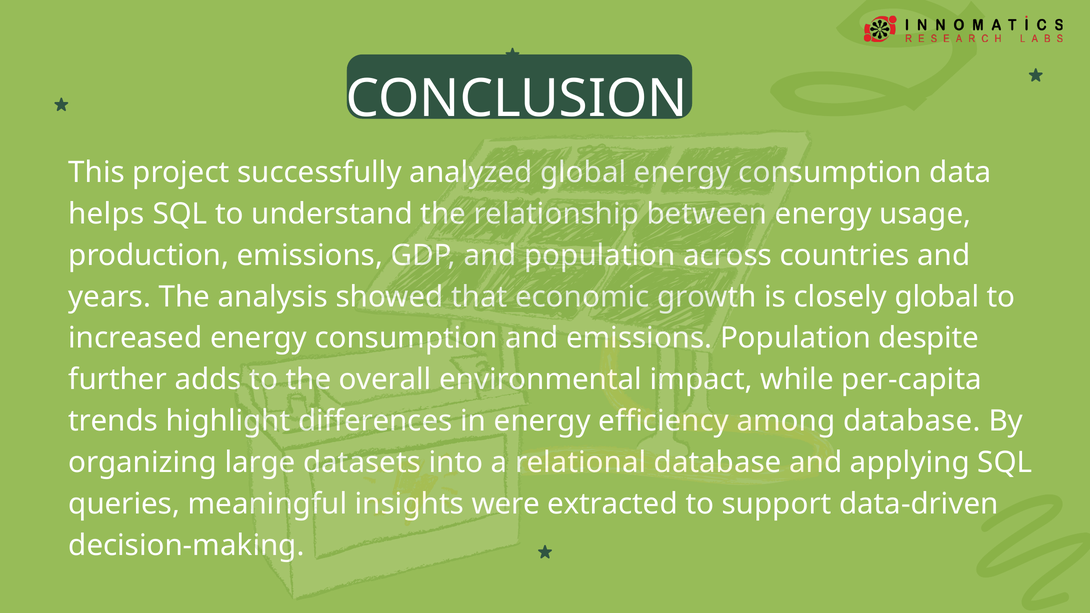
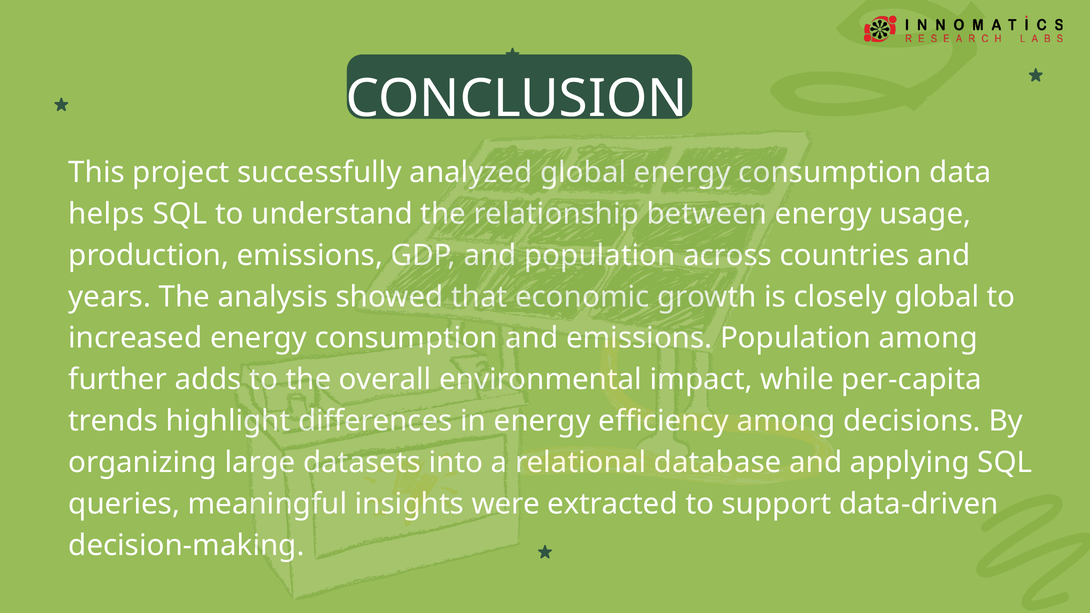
despite: despite -> among (928, 338)
database: database -> decisions (912, 421)
